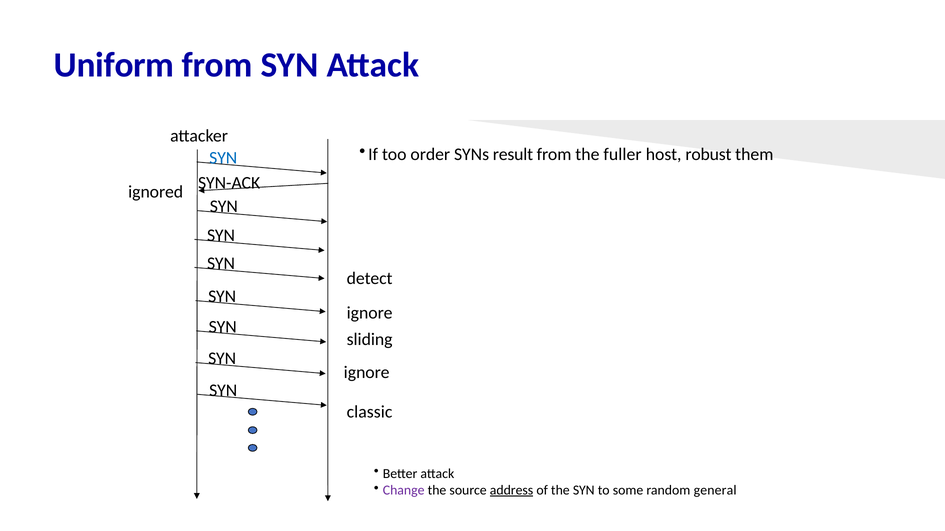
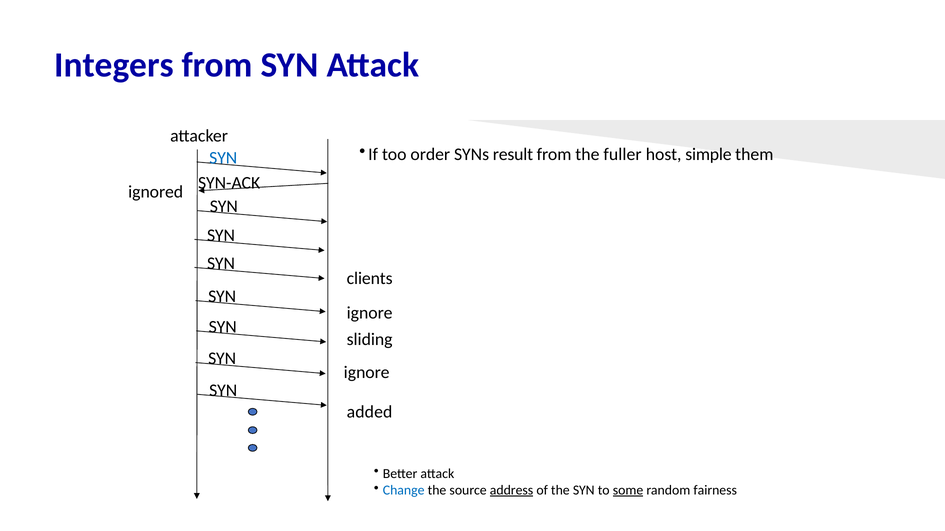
Uniform: Uniform -> Integers (114, 65)
robust: robust -> simple (708, 154)
detect: detect -> clients (370, 278)
classic: classic -> added (370, 412)
Change colour: purple -> blue (404, 491)
some underline: none -> present (628, 491)
general: general -> fairness (715, 491)
